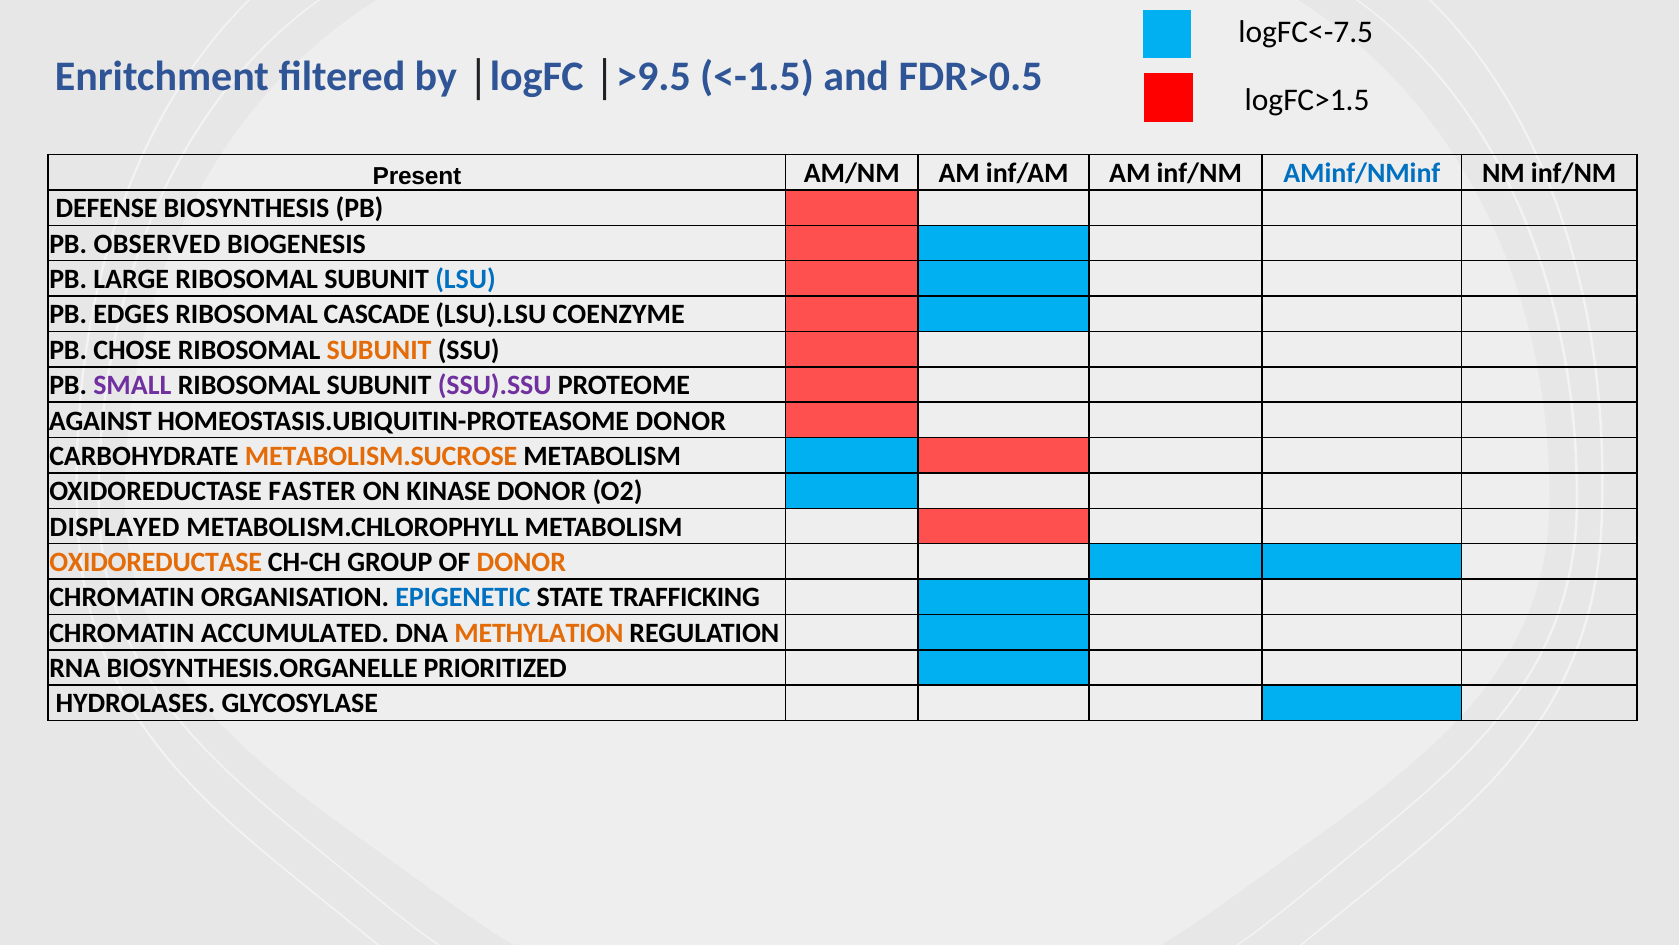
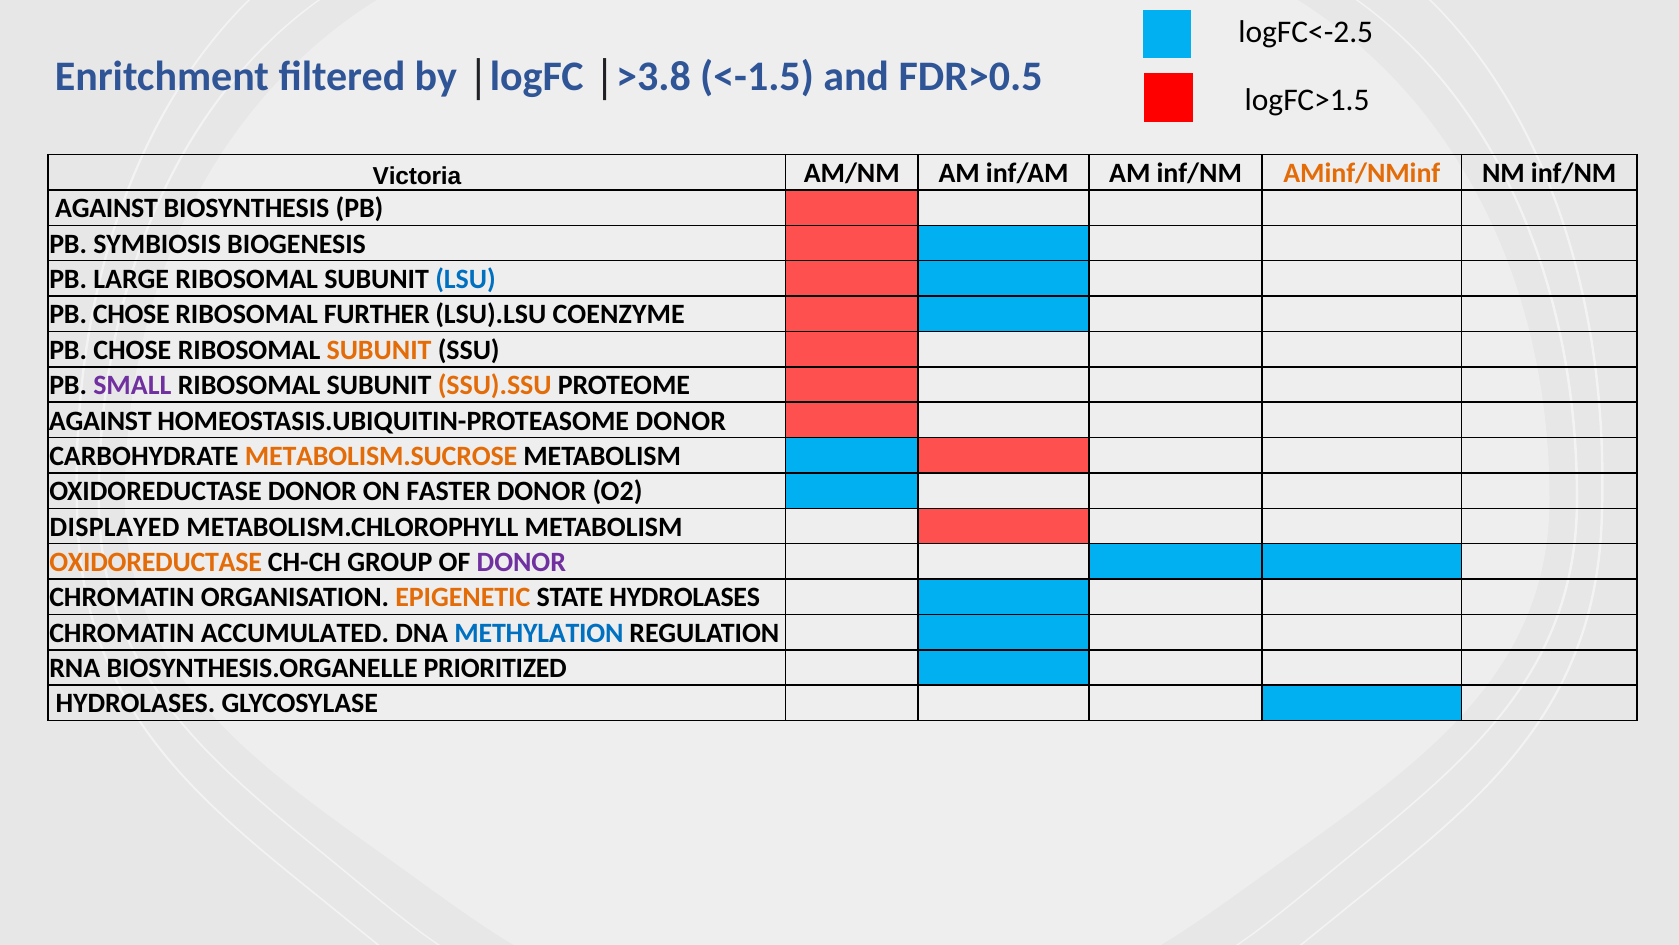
logFC<-7.5: logFC<-7.5 -> logFC<-2.5 (1306, 32)
>9.5: >9.5 -> >3.8 (654, 77)
Present: Present -> Victoria (417, 177)
AMinf/NMinf colour: blue -> orange (1362, 173)
DEFENSE: DEFENSE -> AGAINST (107, 208)
OBSERVED: OBSERVED -> SYMBIOSIS (157, 244)
EDGES: EDGES -> CHOSE (131, 315)
CASCADE: CASCADE -> FURTHER (377, 315)
SSU).SSU colour: purple -> orange (495, 385)
OXIDOREDUCTASE FASTER: FASTER -> DONOR (312, 491)
KINASE: KINASE -> FASTER (449, 491)
DONOR colour: orange -> purple (521, 562)
EPIGENETIC colour: blue -> orange (463, 597)
STATE TRAFFICKING: TRAFFICKING -> HYDROLASES (685, 597)
METHYLATION colour: orange -> blue (539, 633)
